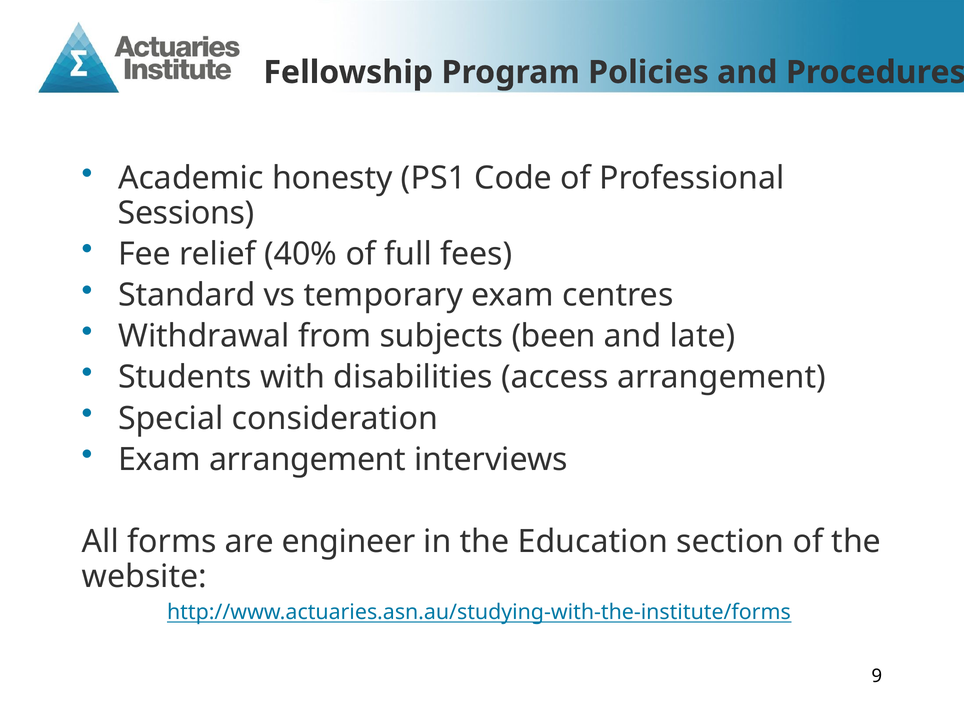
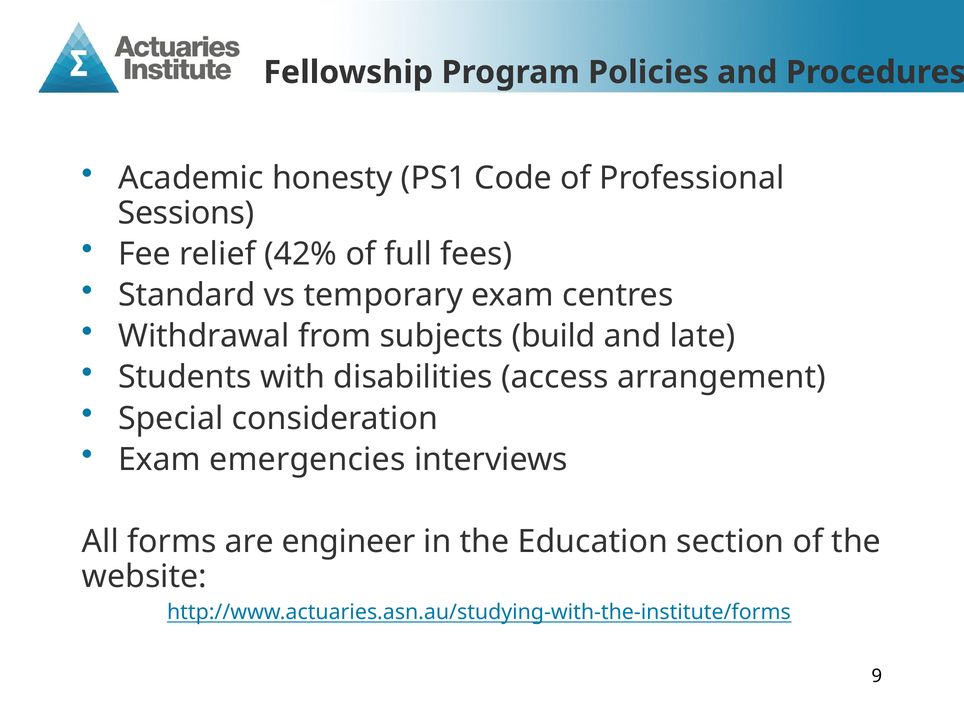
40%: 40% -> 42% (301, 254)
been: been -> build (554, 336)
Exam arrangement: arrangement -> emergencies (307, 460)
